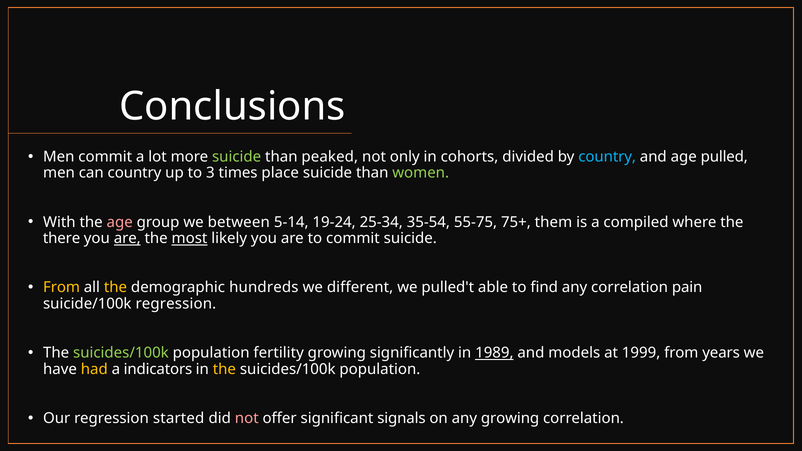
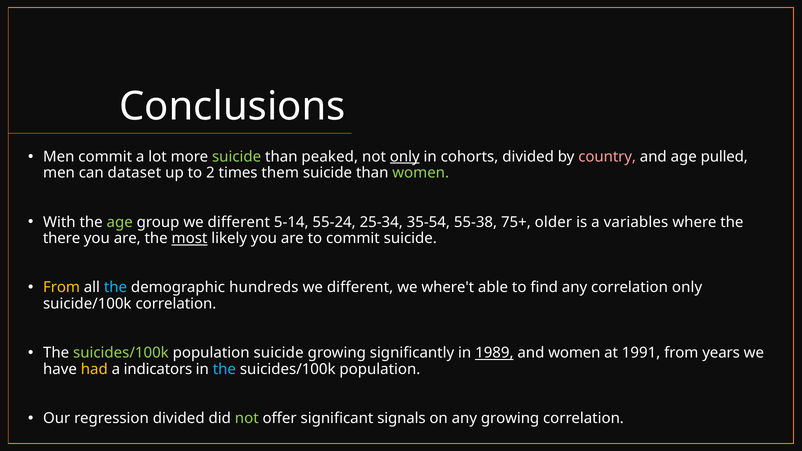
only underline: none -> present (405, 157)
country colour: light blue -> pink (607, 157)
can country: country -> dataset (134, 173)
3: 3 -> 2 (210, 173)
place: place -> them (280, 173)
age colour: pink -> light green (120, 222)
group we between: between -> different (239, 222)
19-24: 19-24 -> 55-24 (334, 222)
55-75: 55-75 -> 55-38 (475, 222)
them: them -> older (553, 222)
compiled: compiled -> variables (636, 222)
are underline: present -> none (127, 238)
the colour: yellow -> light blue (116, 288)
pulled't: pulled't -> where't (448, 288)
correlation pain: pain -> only (687, 288)
suicide/100k regression: regression -> correlation (176, 304)
population fertility: fertility -> suicide (279, 353)
and models: models -> women (574, 353)
1999: 1999 -> 1991 (641, 353)
the colour: yellow -> light blue (224, 369)
regression started: started -> divided (179, 418)
not colour: pink -> light green (247, 418)
